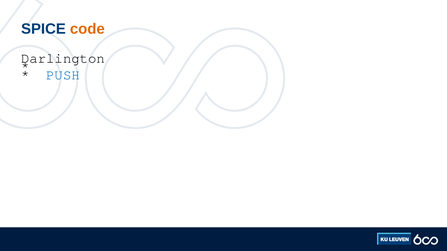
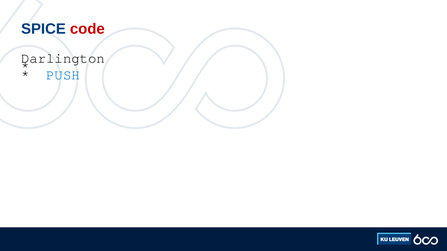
code colour: orange -> red (87, 29)
